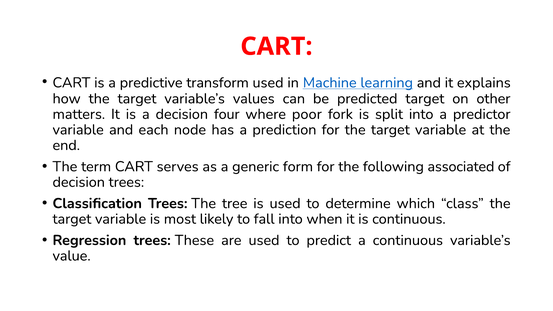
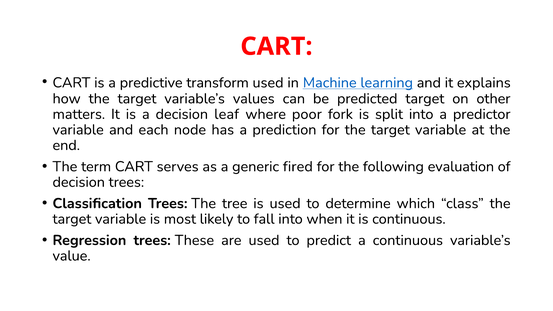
four: four -> leaf (227, 114)
form: form -> fired (298, 167)
associated: associated -> evaluation (461, 167)
